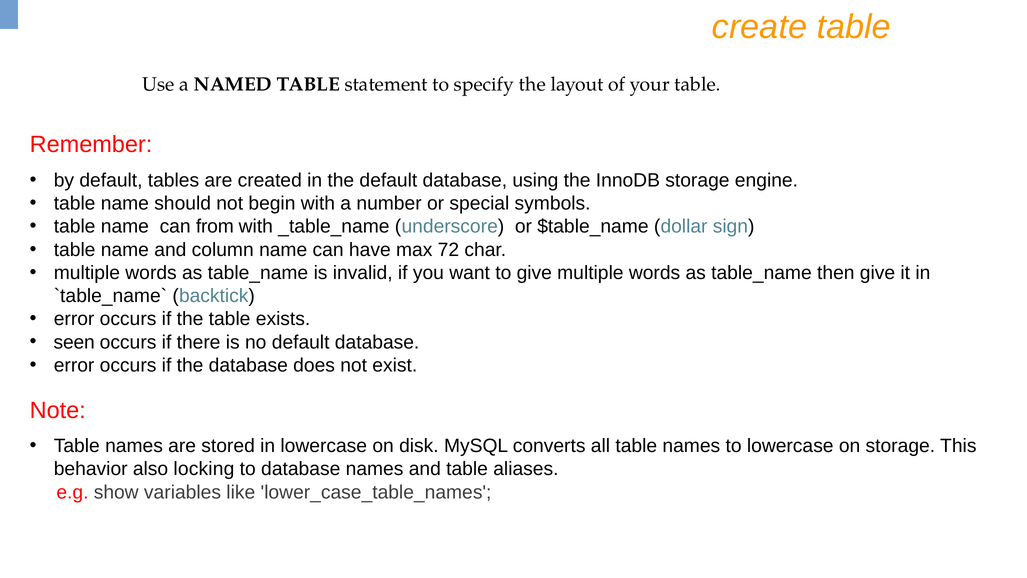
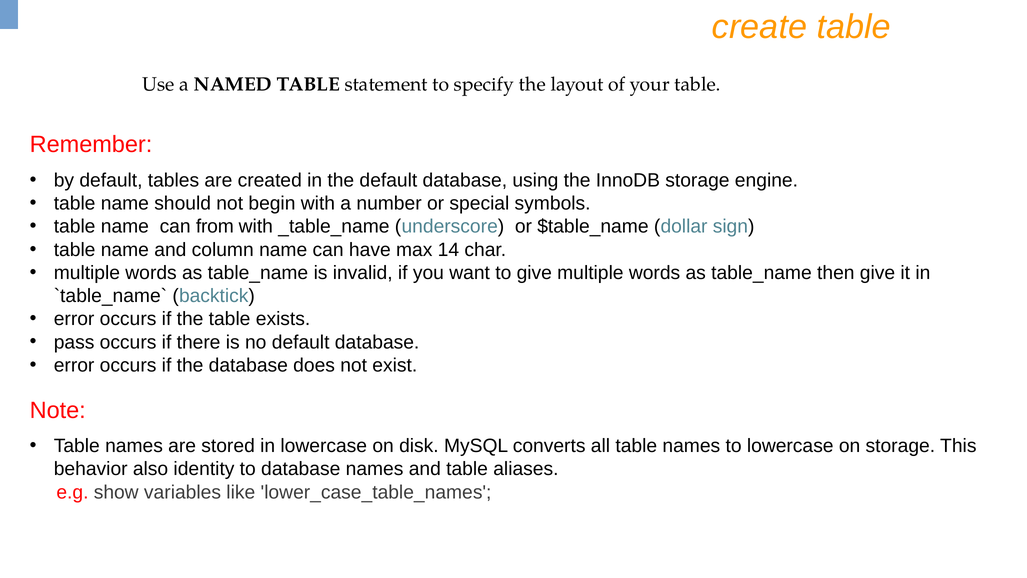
72: 72 -> 14 (448, 250)
seen: seen -> pass (74, 342)
locking: locking -> identity (204, 469)
